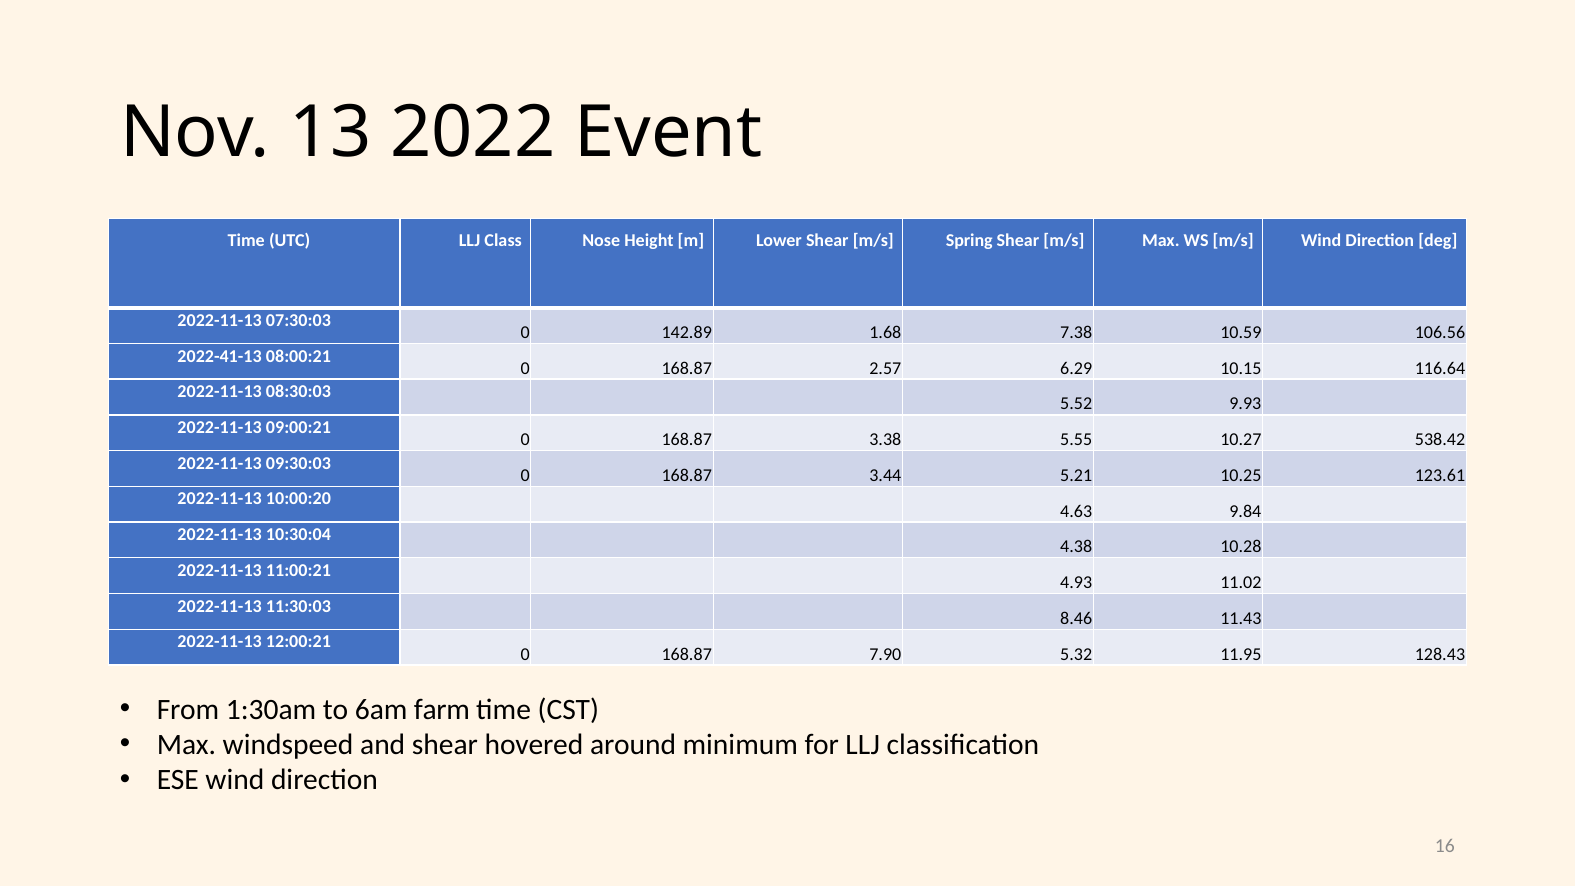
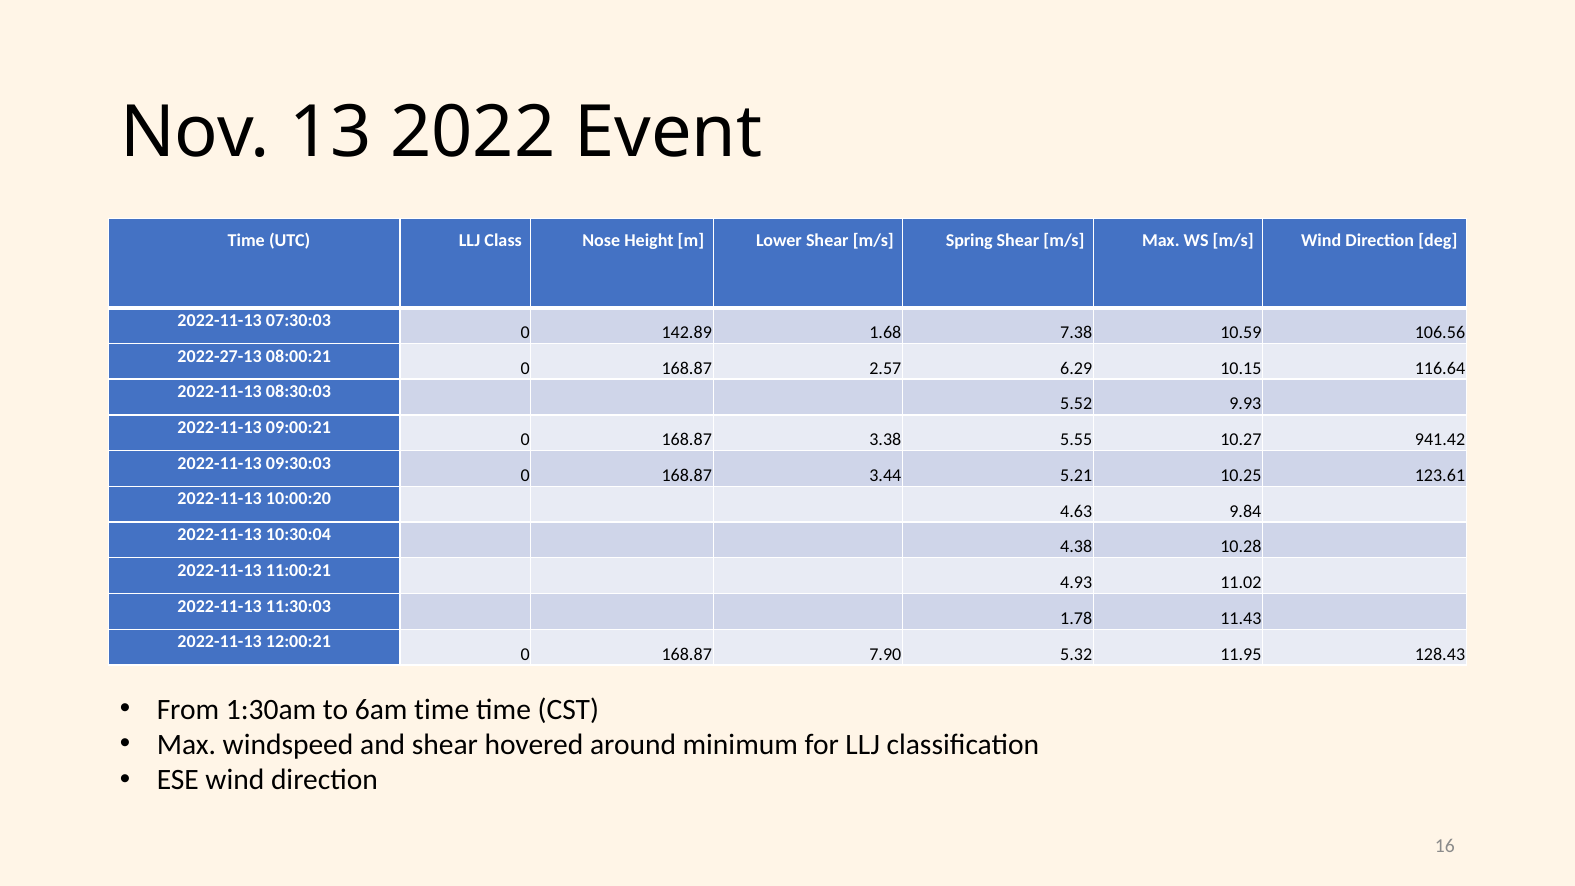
2022-41-13: 2022-41-13 -> 2022-27-13 (220, 356)
538.42: 538.42 -> 941.42 (1440, 440)
8.46: 8.46 -> 1.78 (1076, 618)
6am farm: farm -> time (442, 709)
